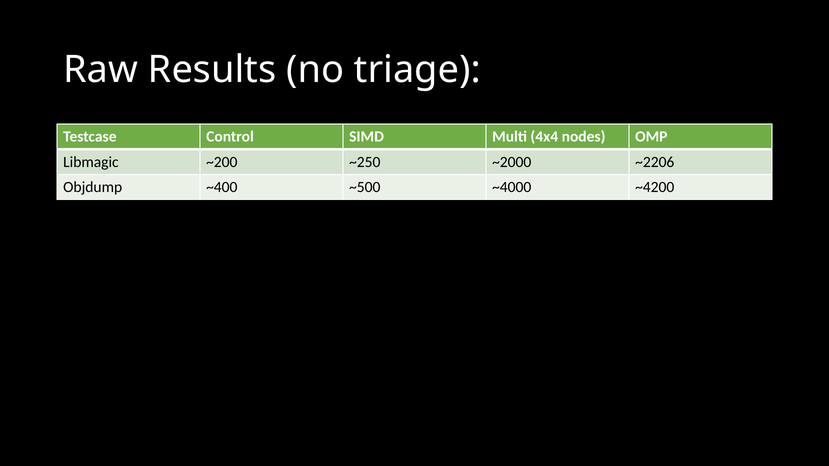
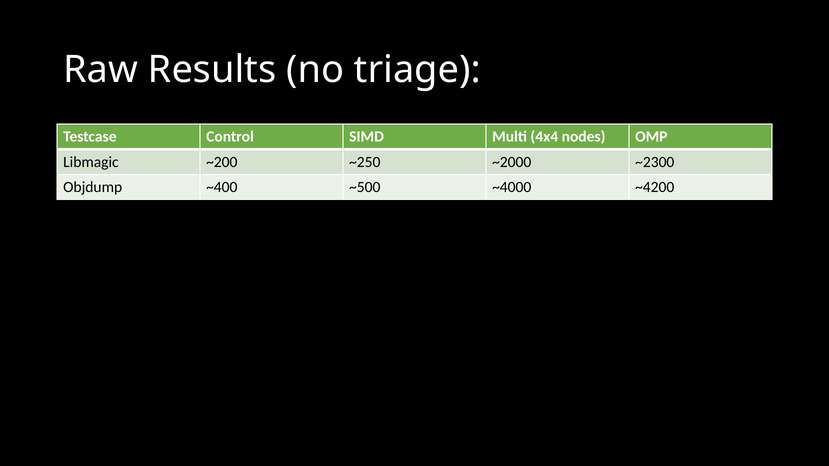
~2206: ~2206 -> ~2300 (655, 162)
